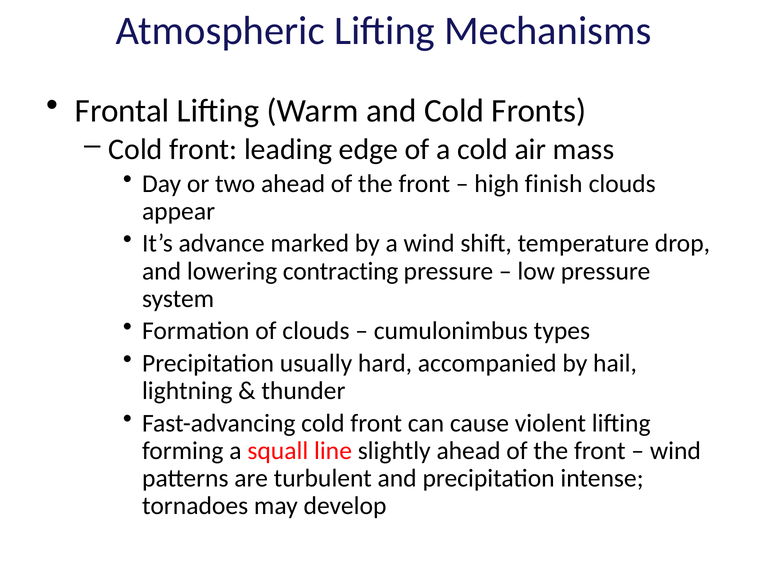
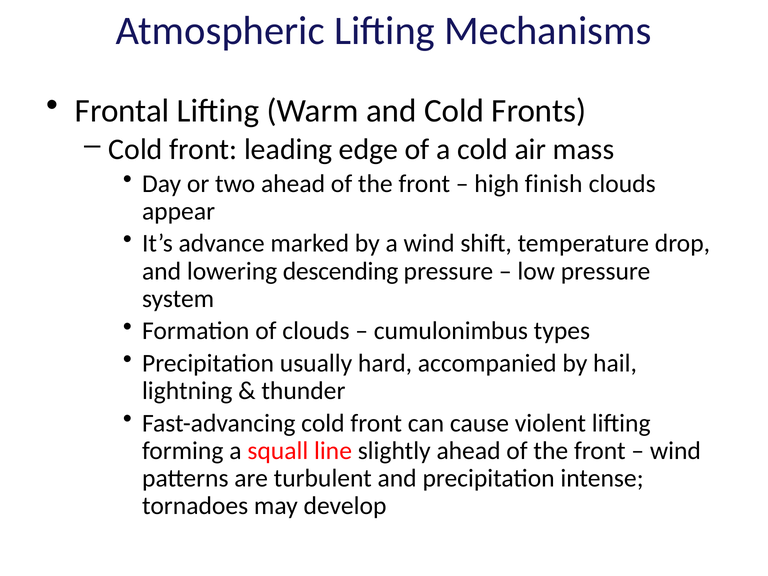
contracting: contracting -> descending (341, 271)
